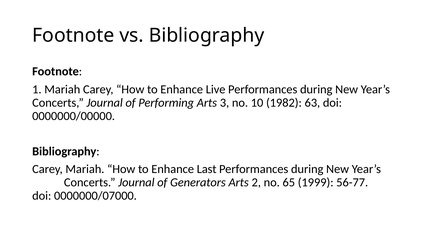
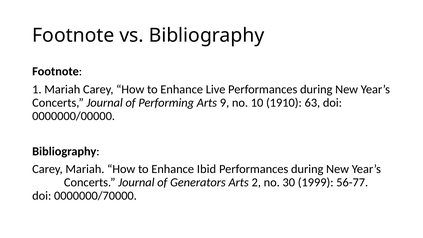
3: 3 -> 9 (225, 103)
1982: 1982 -> 1910 (284, 103)
Last: Last -> Ibid (206, 169)
65: 65 -> 30 (289, 182)
0000000/07000: 0000000/07000 -> 0000000/70000 (95, 196)
